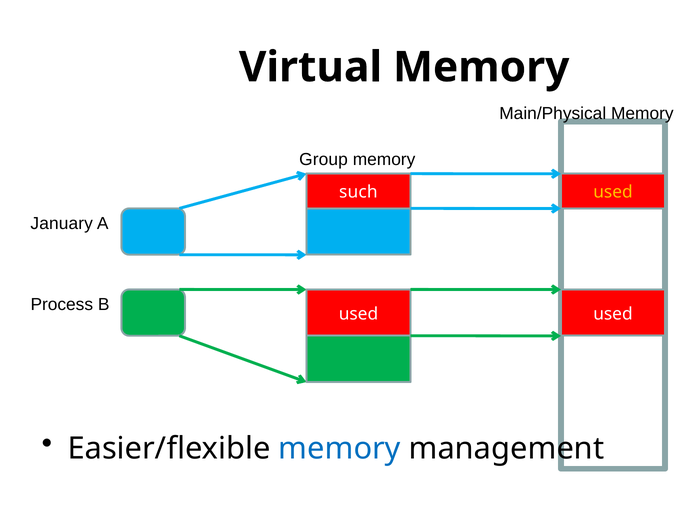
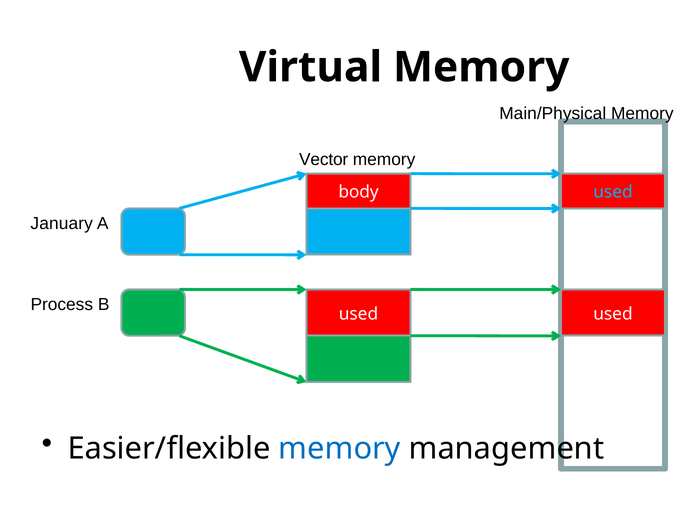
Group: Group -> Vector (324, 160)
such: such -> body (359, 192)
used colour: yellow -> light blue (613, 192)
